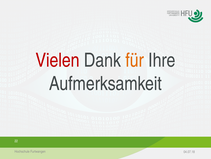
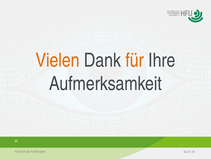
Vielen colour: red -> orange (58, 60)
